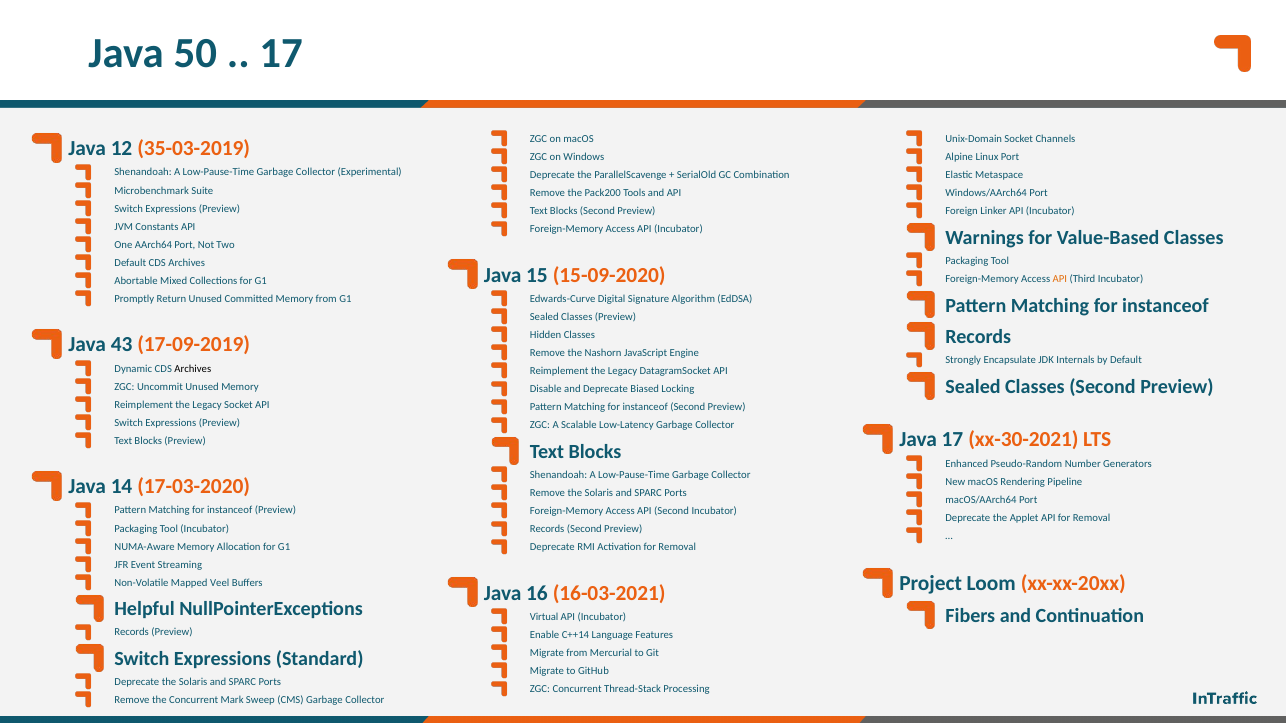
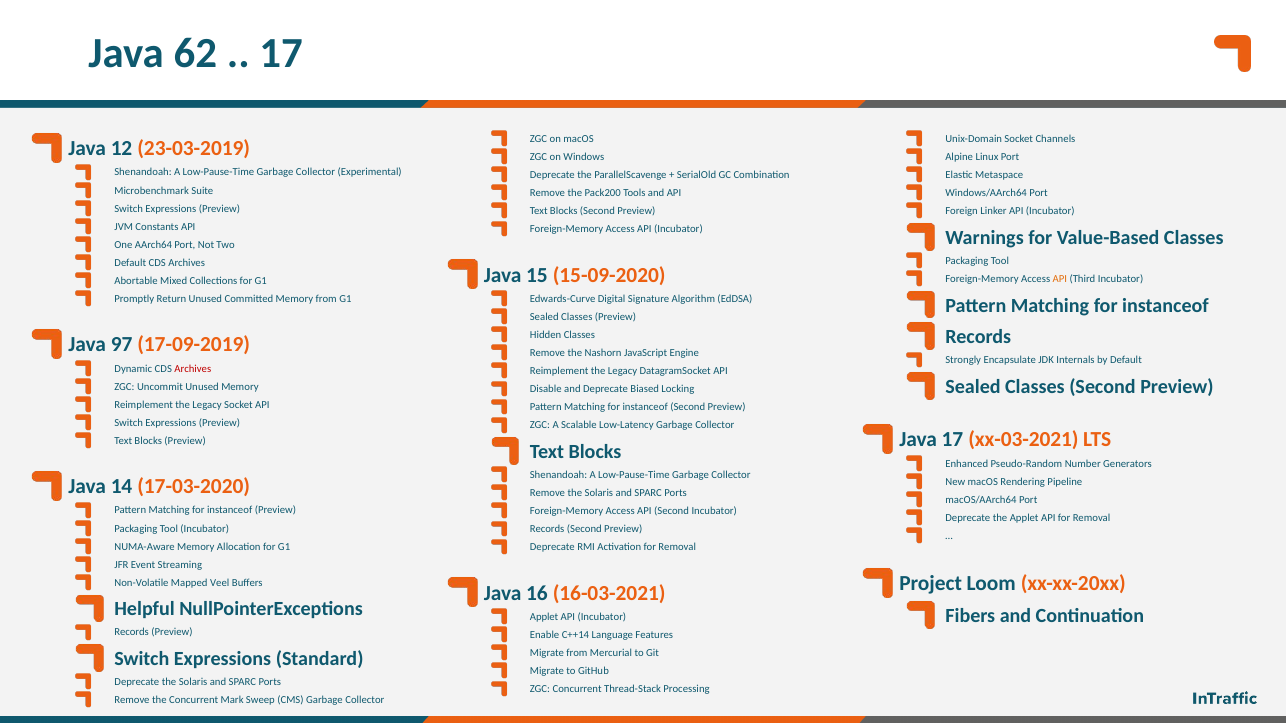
50: 50 -> 62 (195, 54)
35-03-2019: 35-03-2019 -> 23-03-2019 (194, 149)
43: 43 -> 97 (122, 345)
Archives colour: black -> red (193, 369)
xx-30-2021: xx-30-2021 -> xx-03-2021 (1023, 440)
Virtual: Virtual -> Applet (544, 617)
